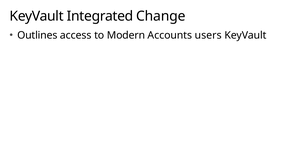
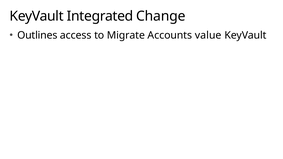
Modern: Modern -> Migrate (126, 35)
users: users -> value (208, 35)
